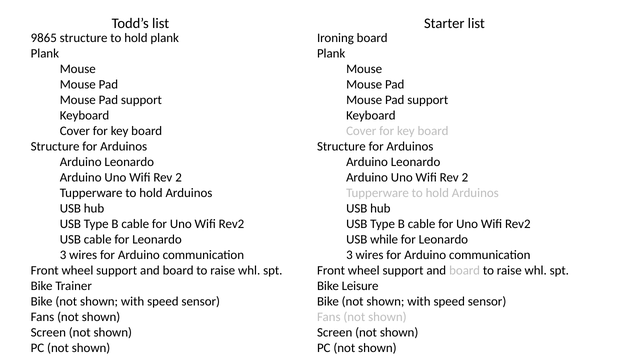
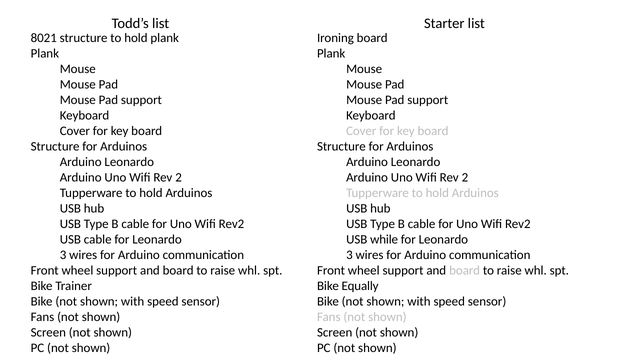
9865: 9865 -> 8021 (44, 38)
Leisure: Leisure -> Equally (360, 286)
